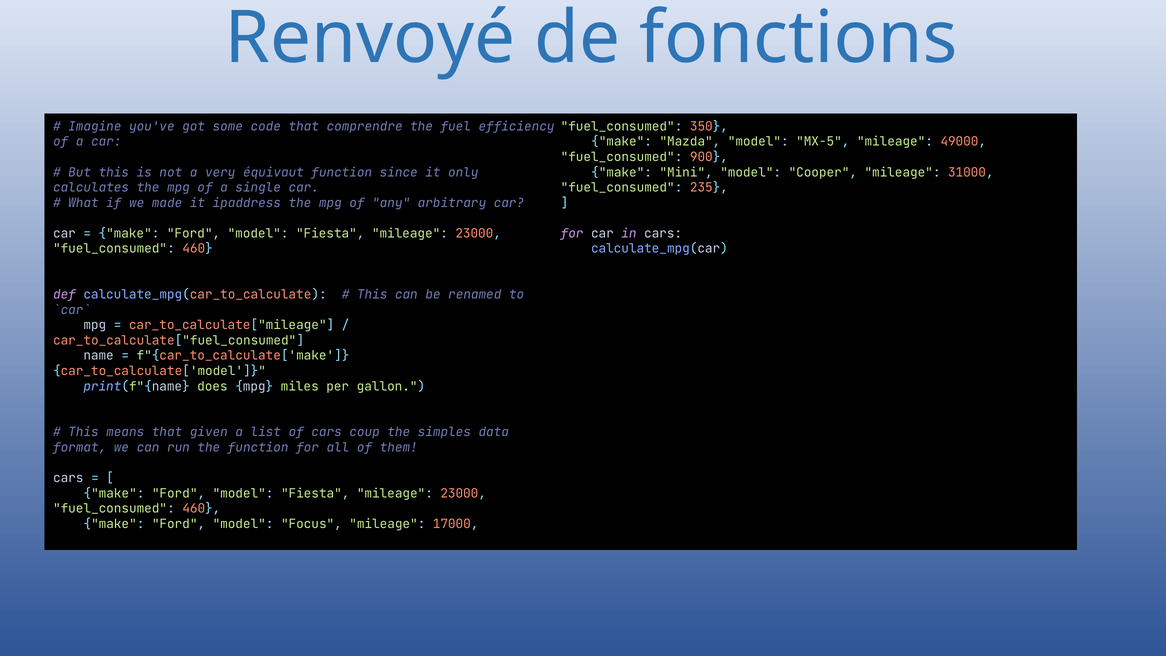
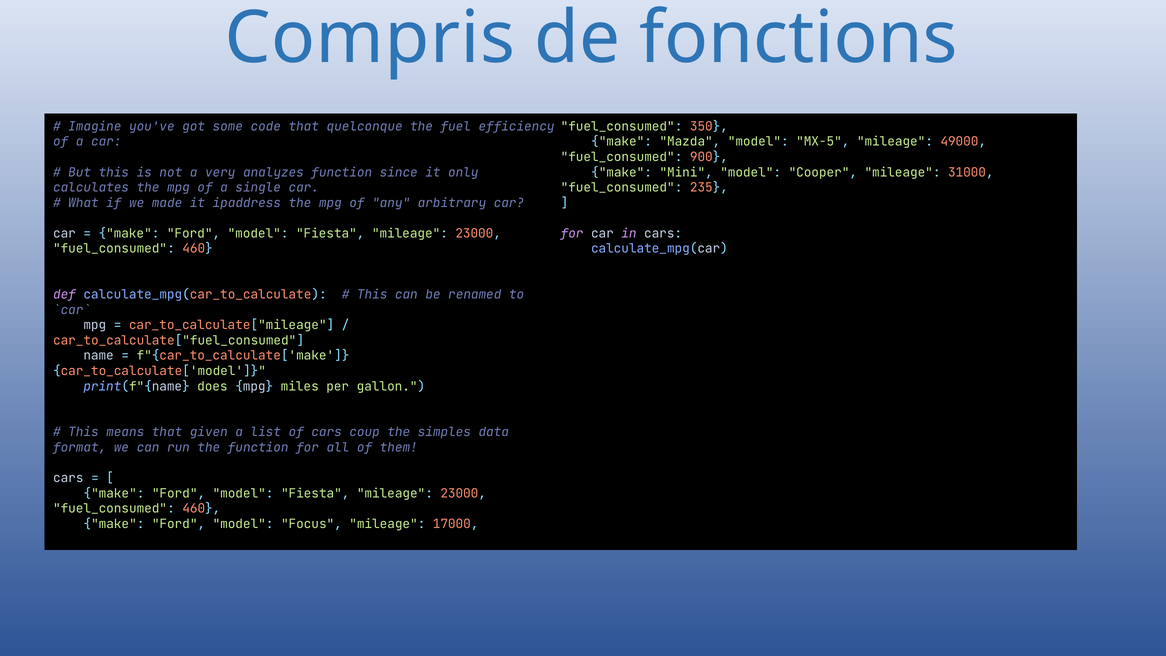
Renvoyé: Renvoyé -> Compris (370, 38)
comprendre: comprendre -> quelconque (365, 126)
équivaut: équivaut -> analyzes (273, 172)
